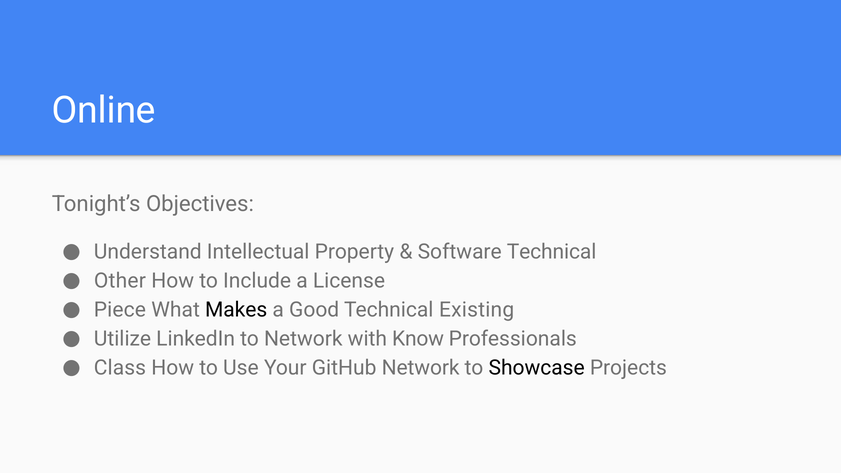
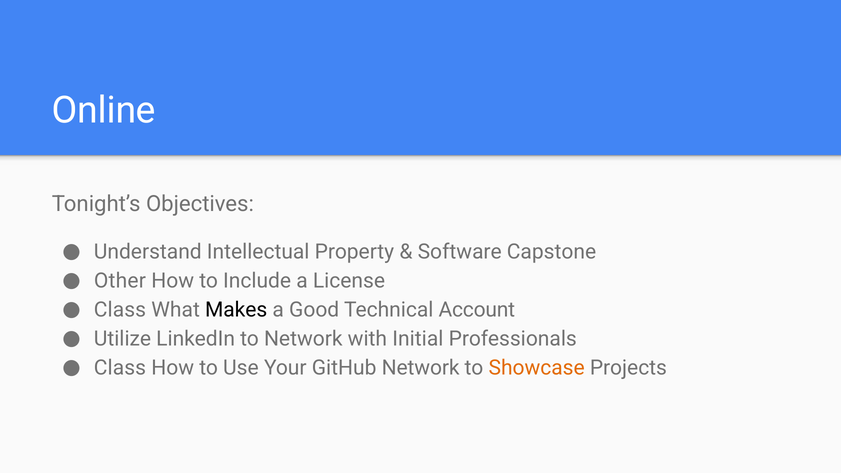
Software Technical: Technical -> Capstone (551, 252)
Piece: Piece -> Class (120, 310)
Existing: Existing -> Account (477, 310)
Know: Know -> Initial (418, 339)
Showcase colour: black -> orange (537, 368)
